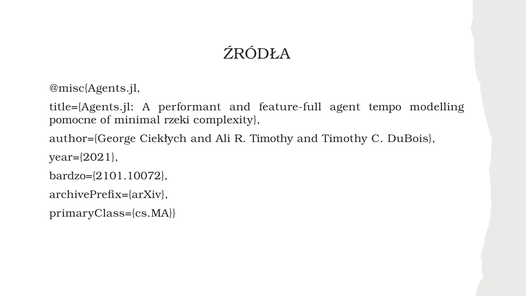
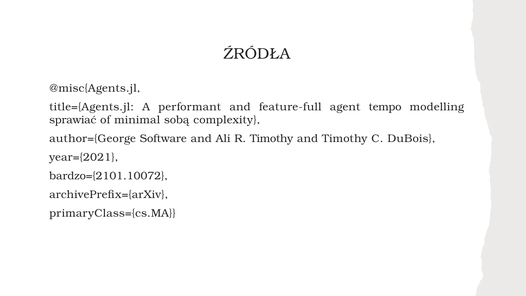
pomocne: pomocne -> sprawiać (73, 120)
rzeki: rzeki -> sobą (177, 120)
Ciekłych: Ciekłych -> Software (163, 139)
